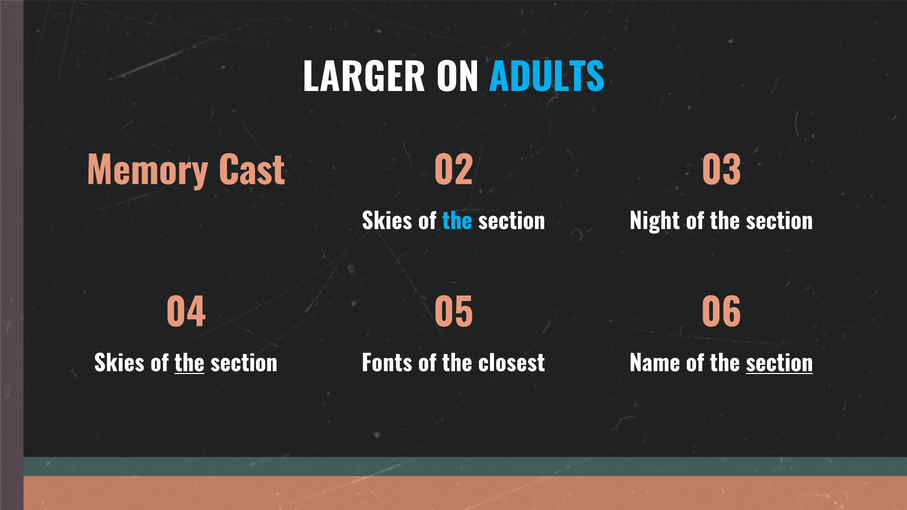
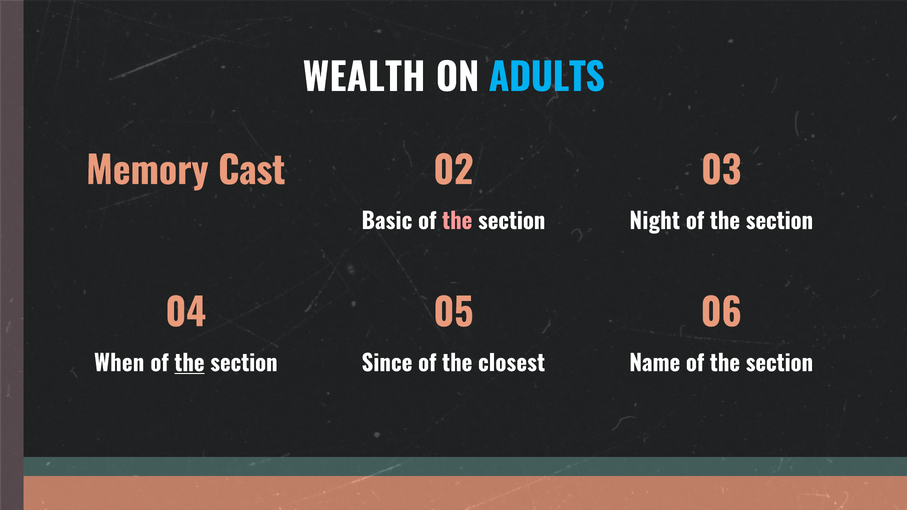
LARGER: LARGER -> WEALTH (364, 79)
Skies: Skies -> Basic (387, 222)
the colour: light blue -> pink (457, 222)
Skies: Skies -> When (119, 364)
Fonts: Fonts -> Since (387, 364)
section underline: present -> none (779, 364)
